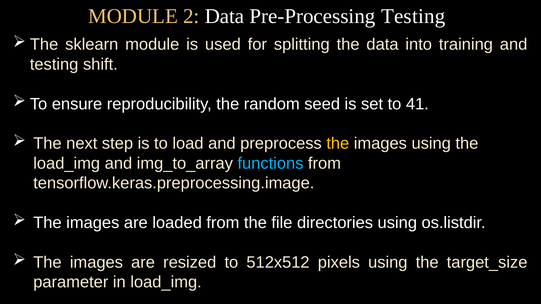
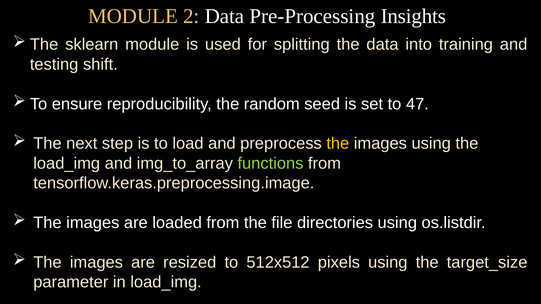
Pre-Processing Testing: Testing -> Insights (413, 16)
41: 41 -> 47 (417, 104)
functions colour: light blue -> light green (270, 163)
